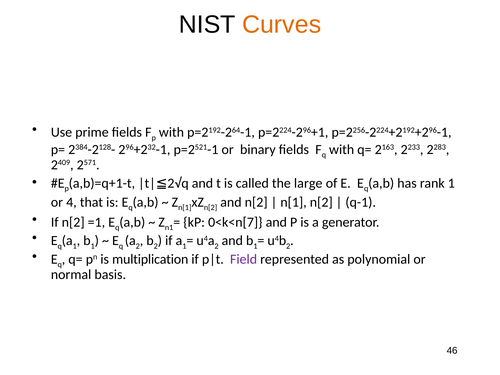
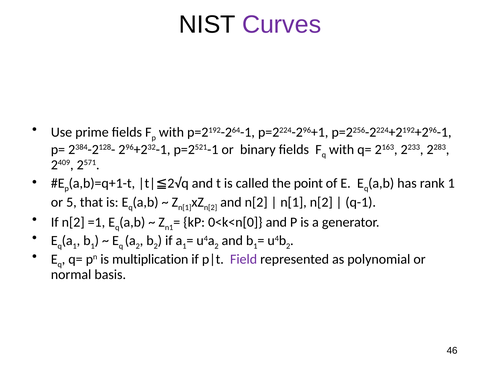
Curves colour: orange -> purple (282, 25)
large: large -> point (308, 183)
4: 4 -> 5 (71, 202)
0<k<n[7: 0<k<n[7 -> 0<k<n[0 (235, 222)
